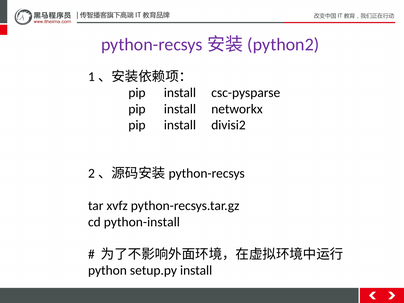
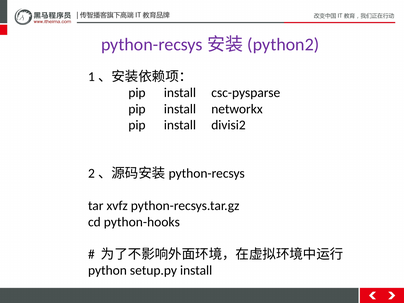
python-install: python-install -> python-hooks (142, 222)
